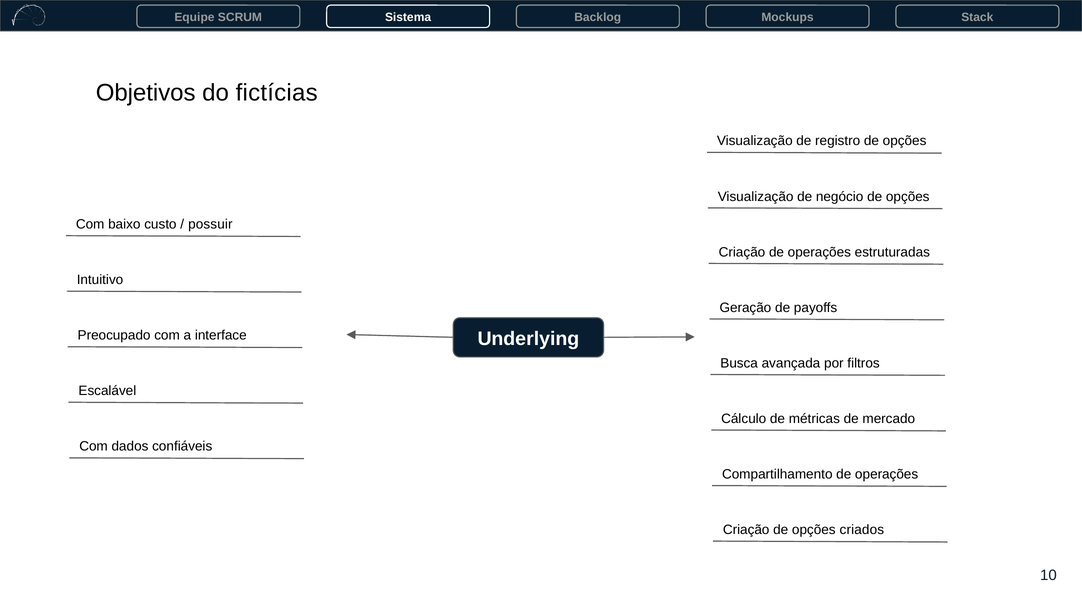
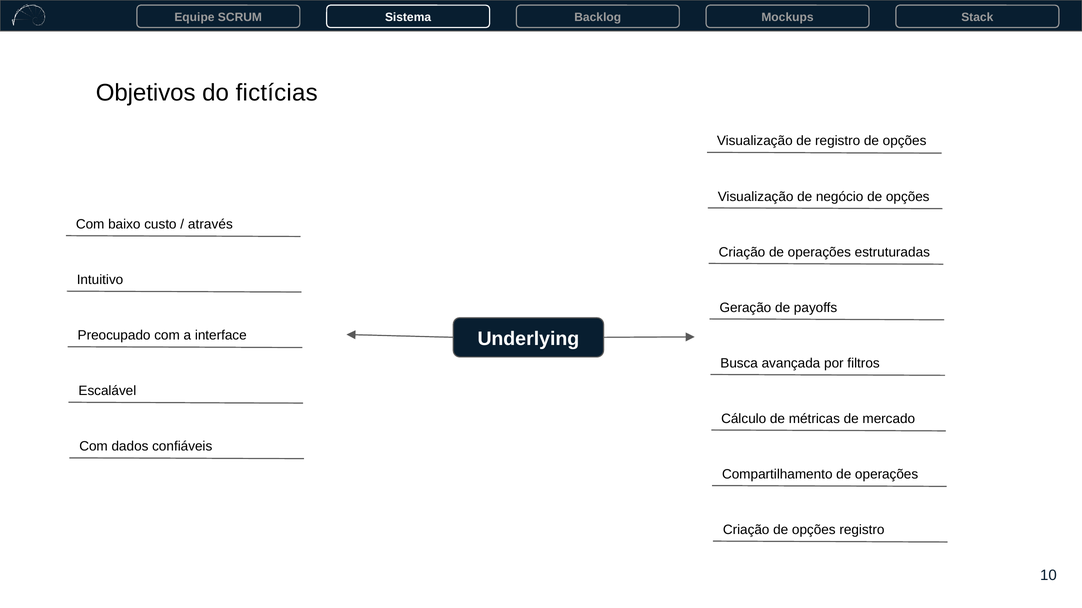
possuir: possuir -> através (210, 225)
opções criados: criados -> registro (862, 530)
